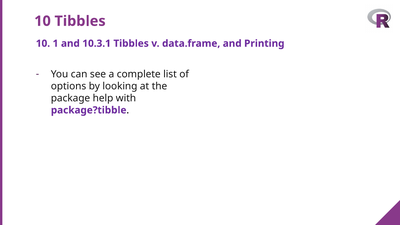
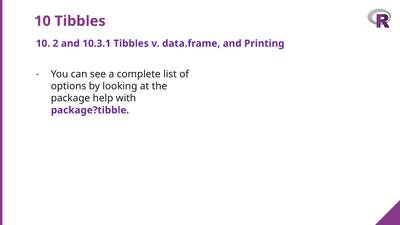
1: 1 -> 2 (56, 43)
